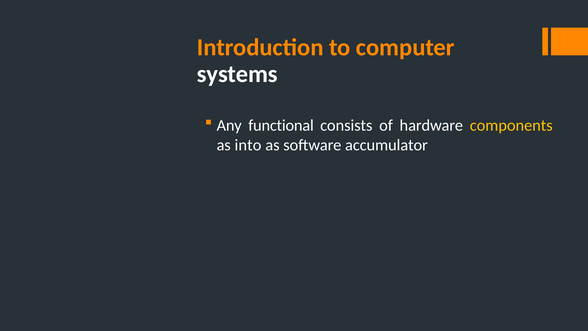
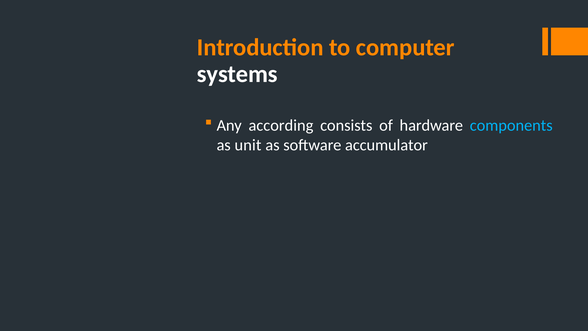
functional: functional -> according (281, 125)
components colour: yellow -> light blue (511, 125)
into: into -> unit (248, 145)
